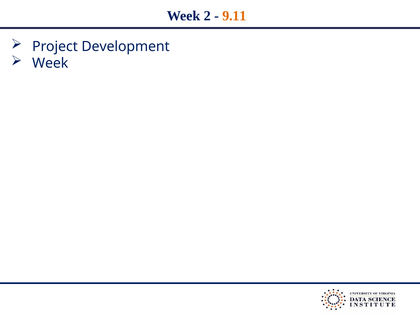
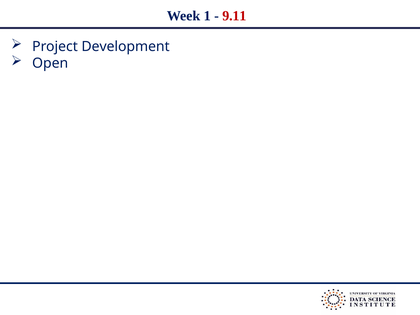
2: 2 -> 1 (207, 16)
9.11 colour: orange -> red (234, 16)
Week: Week -> Open (50, 63)
